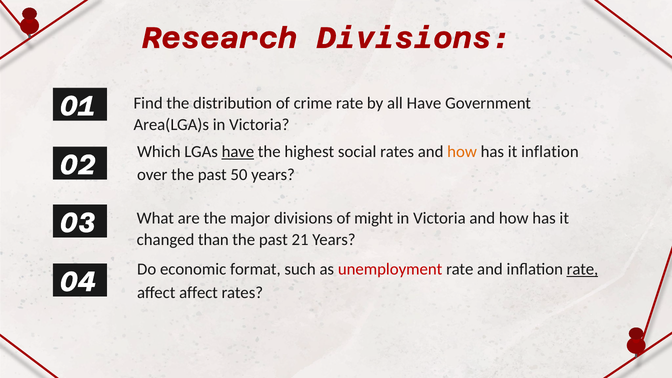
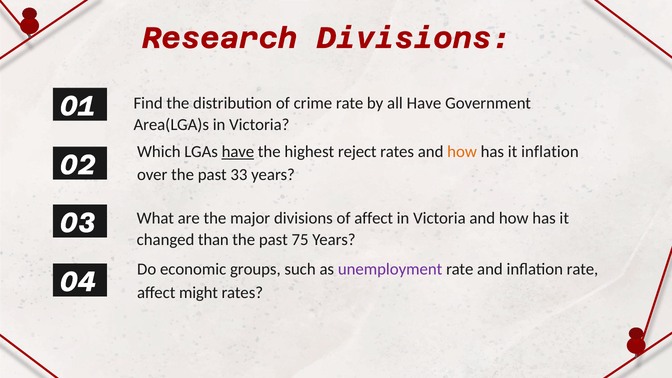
social: social -> reject (357, 152)
50: 50 -> 33 (239, 175)
of might: might -> affect (374, 218)
21: 21 -> 75 (300, 240)
format: format -> groups (255, 269)
unemployment colour: red -> purple (390, 269)
rate underline: present -> none (582, 269)
affect affect: affect -> might (199, 292)
